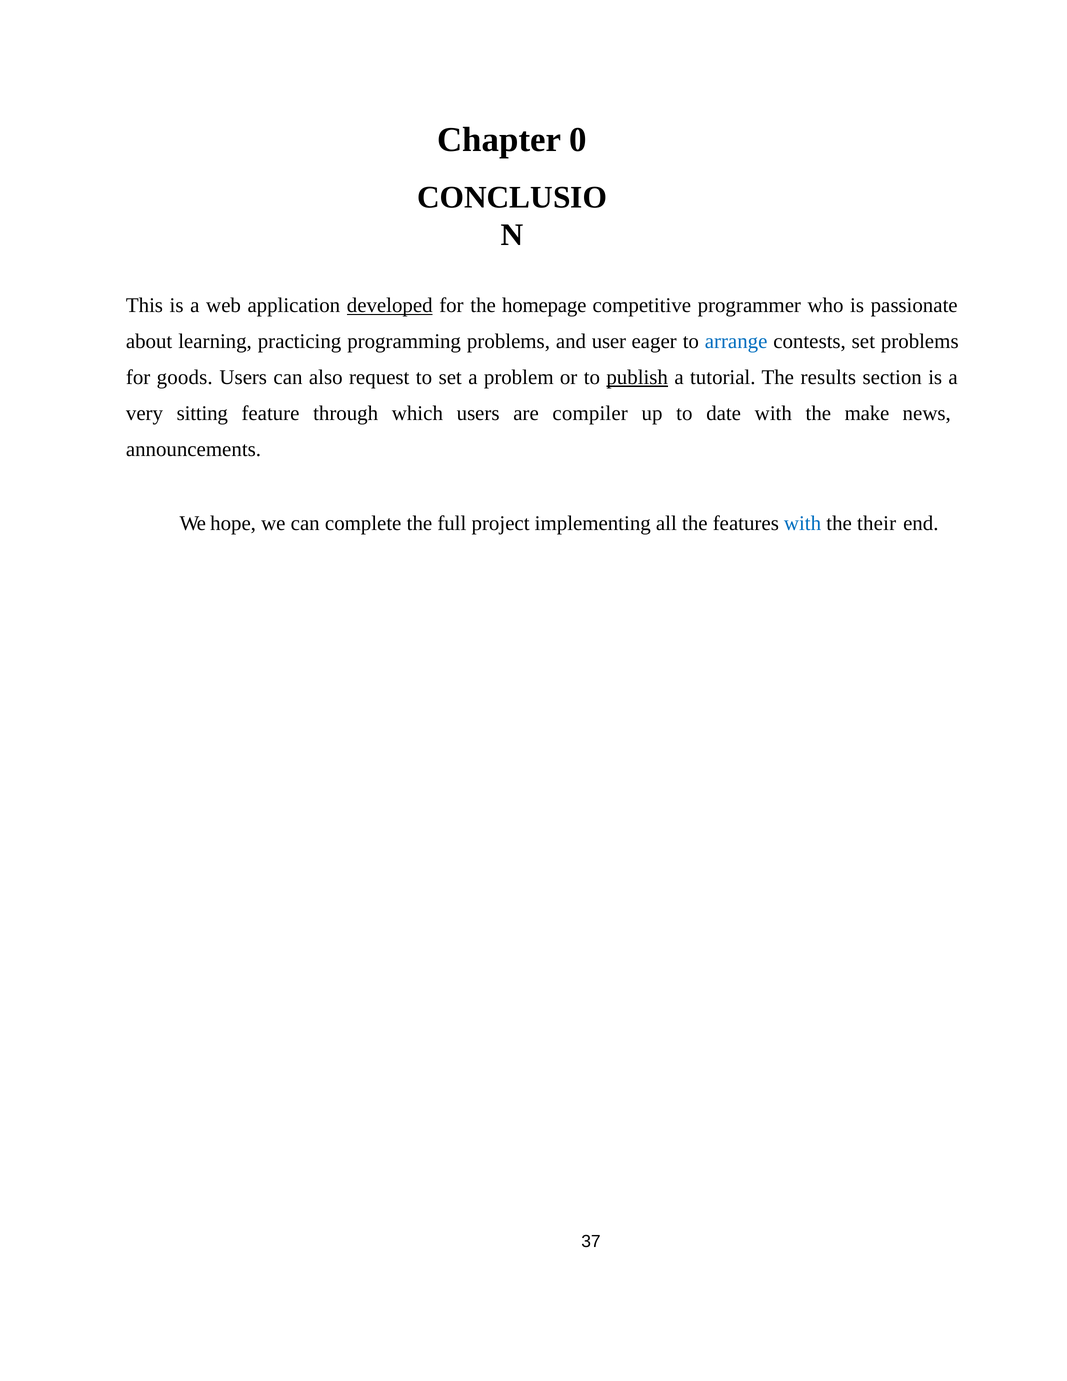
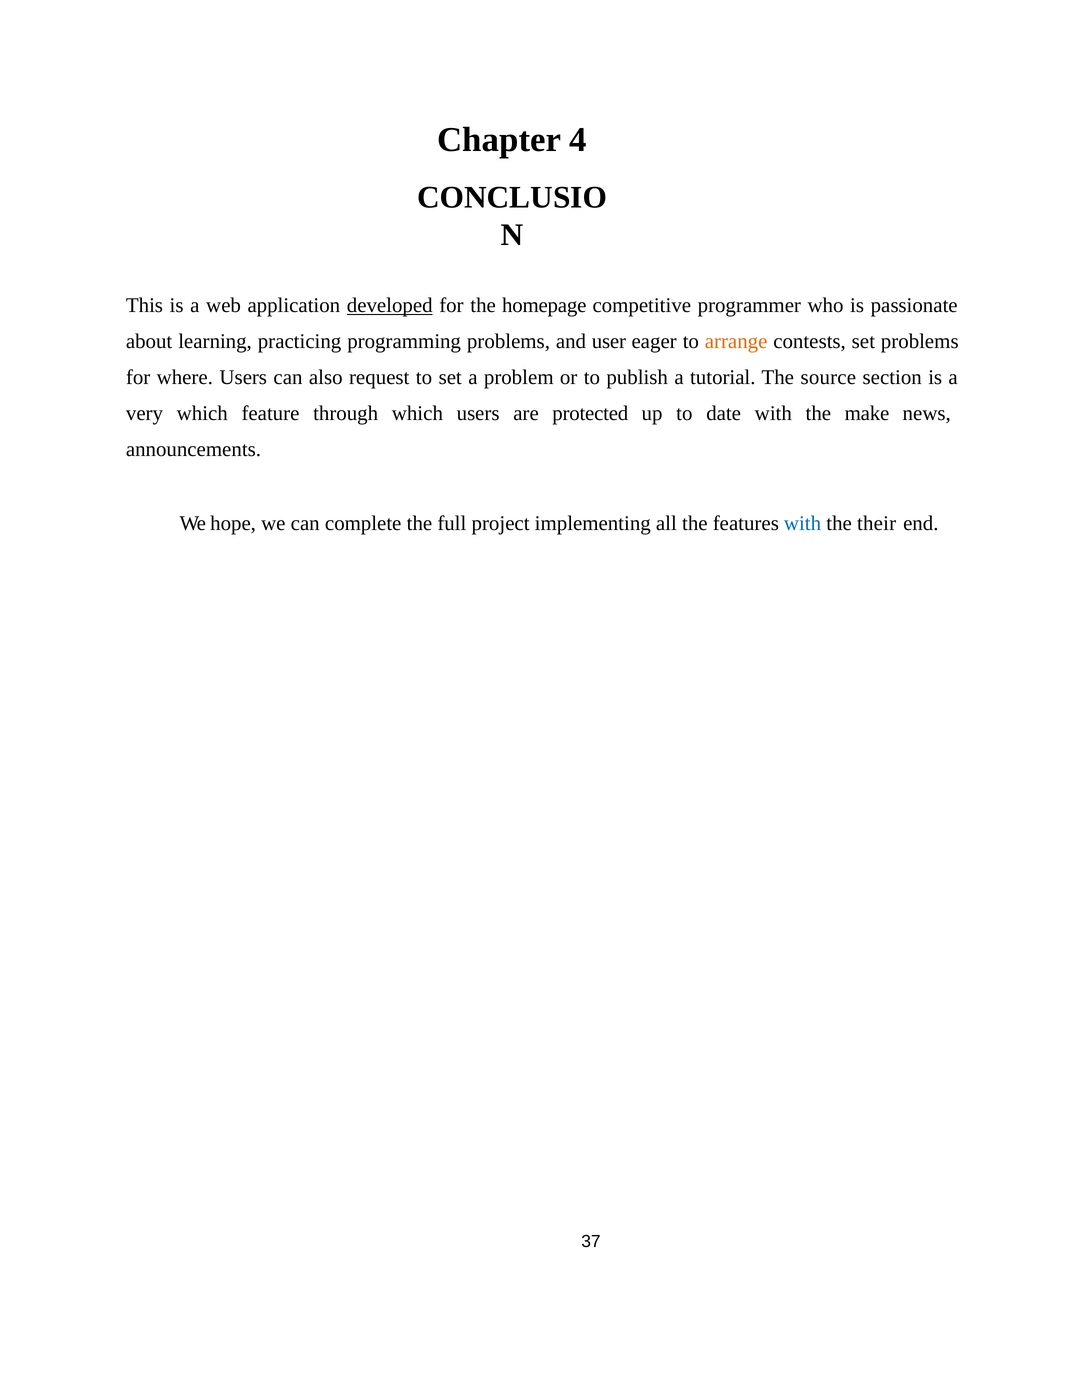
0: 0 -> 4 (578, 140)
arrange colour: blue -> orange (736, 341)
goods: goods -> where (185, 377)
publish underline: present -> none (637, 377)
results: results -> source (828, 377)
very sitting: sitting -> which (202, 413)
compiler: compiler -> protected (590, 413)
